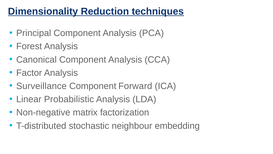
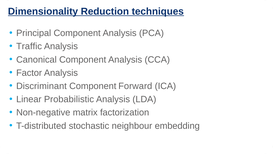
Forest: Forest -> Traffic (29, 46)
Surveillance: Surveillance -> Discriminant (41, 86)
